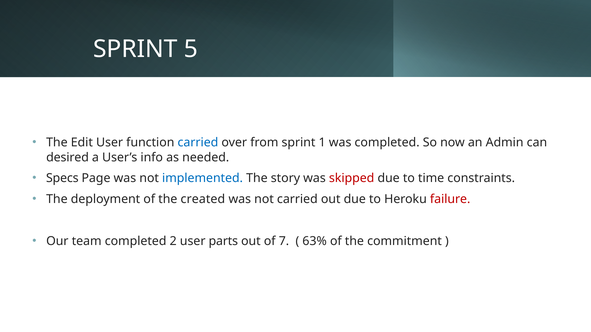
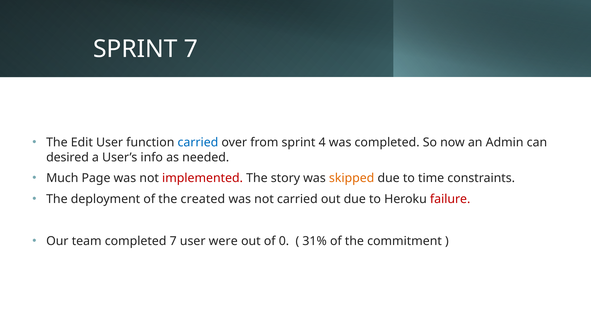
SPRINT 5: 5 -> 7 (191, 49)
1: 1 -> 4 (322, 143)
Specs: Specs -> Much (62, 178)
implemented colour: blue -> red (203, 178)
skipped colour: red -> orange (352, 178)
completed 2: 2 -> 7 (173, 241)
parts: parts -> were (223, 241)
7: 7 -> 0 (284, 241)
63%: 63% -> 31% (315, 241)
